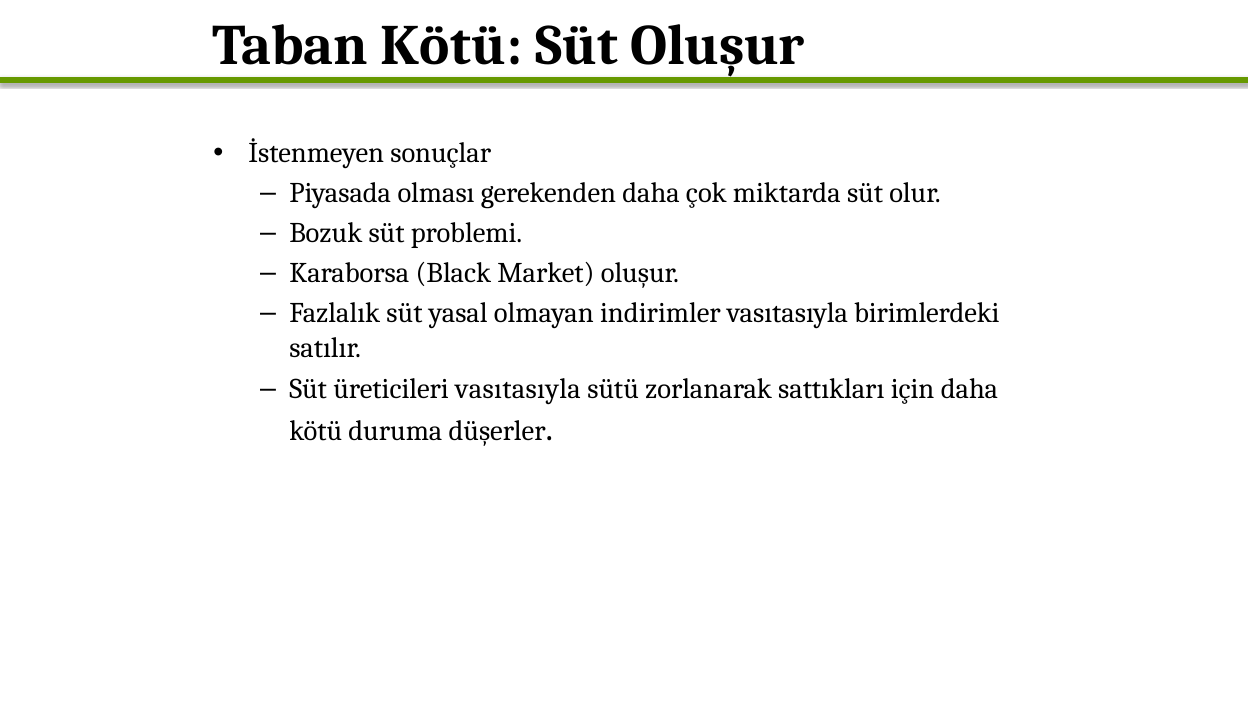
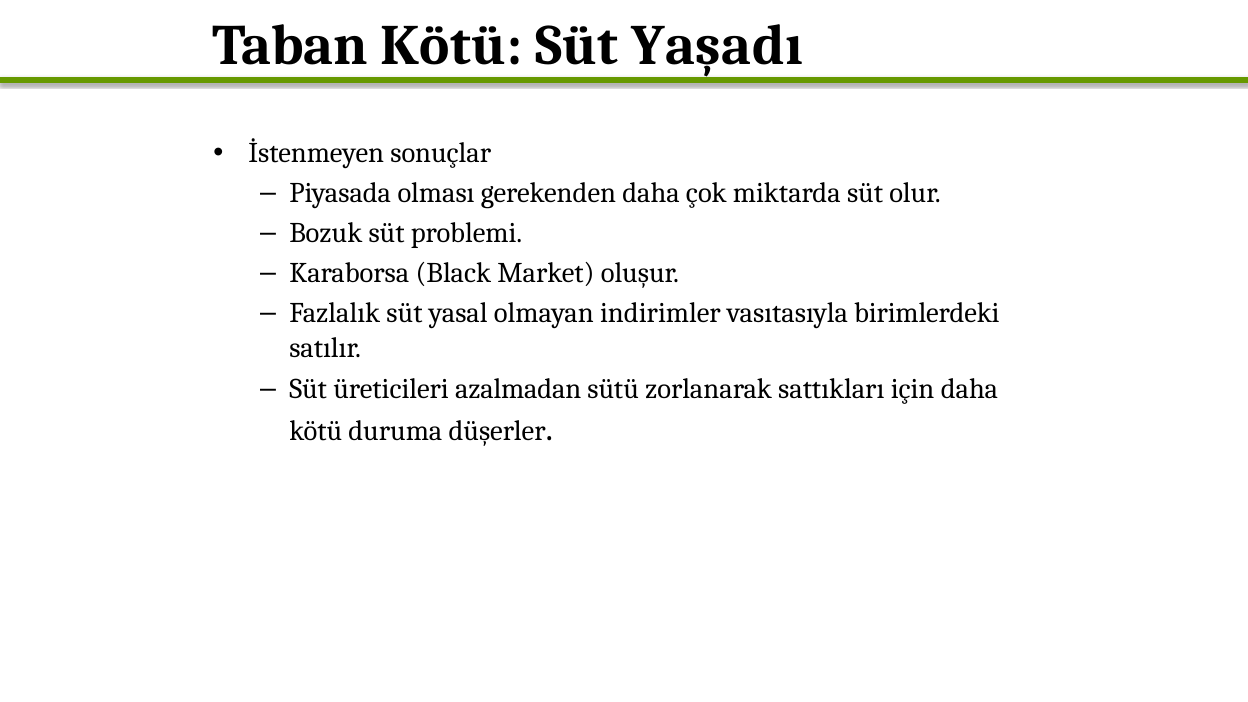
Süt Oluşur: Oluşur -> Yaşadı (717, 46)
üreticileri vasıtasıyla: vasıtasıyla -> azalmadan (518, 389)
